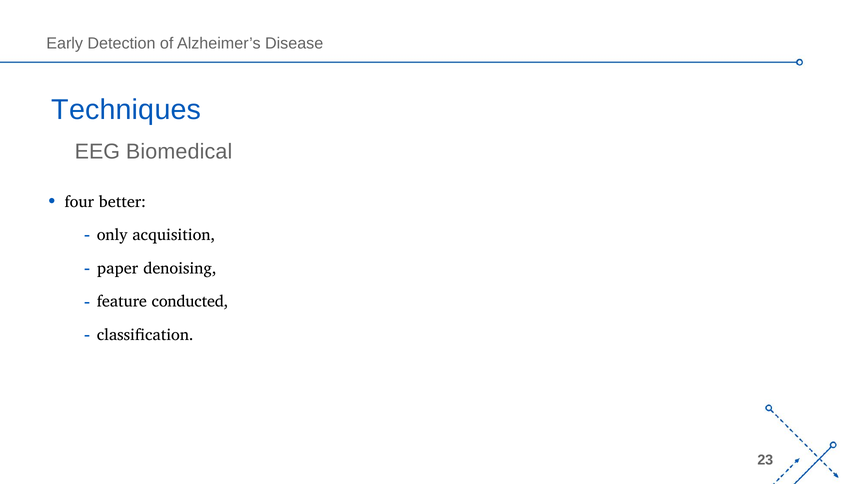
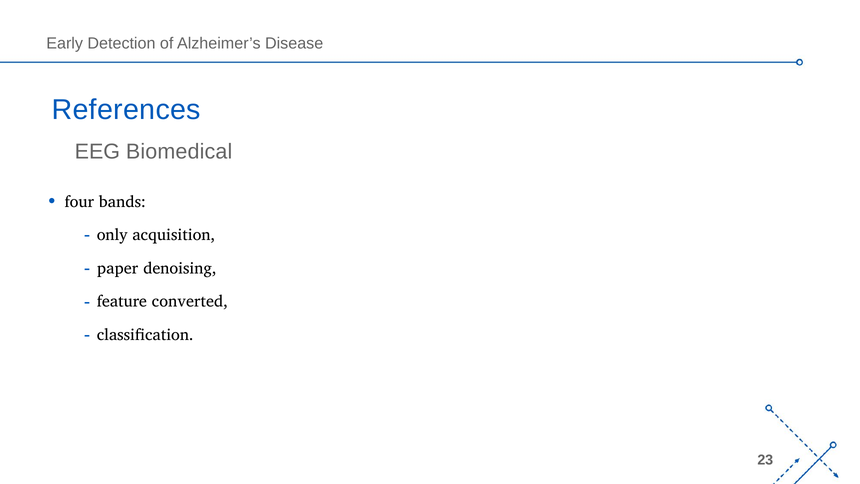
Techniques: Techniques -> References (126, 110)
better: better -> bands (122, 202)
conducted: conducted -> converted (190, 301)
